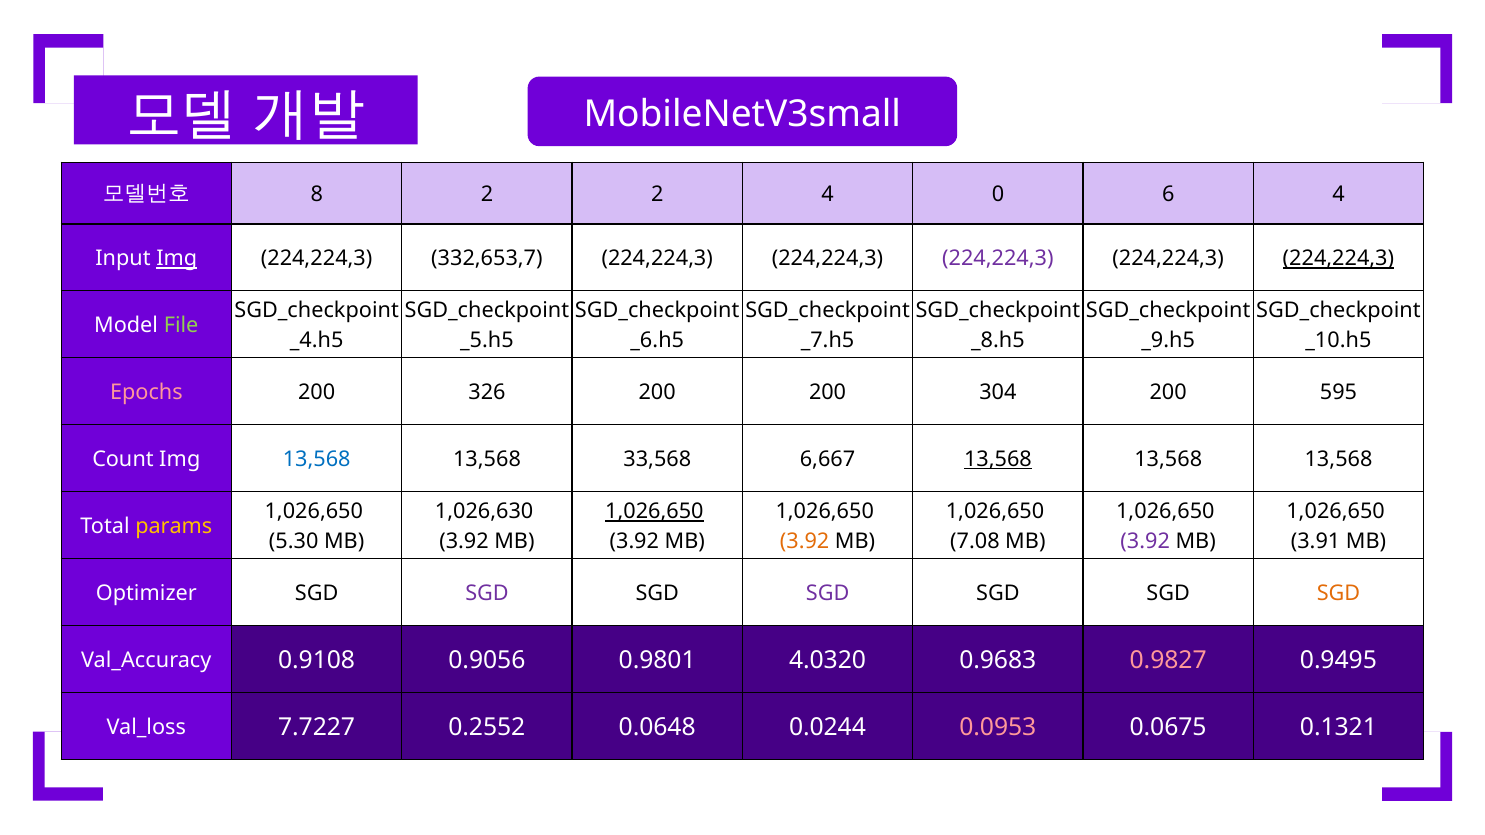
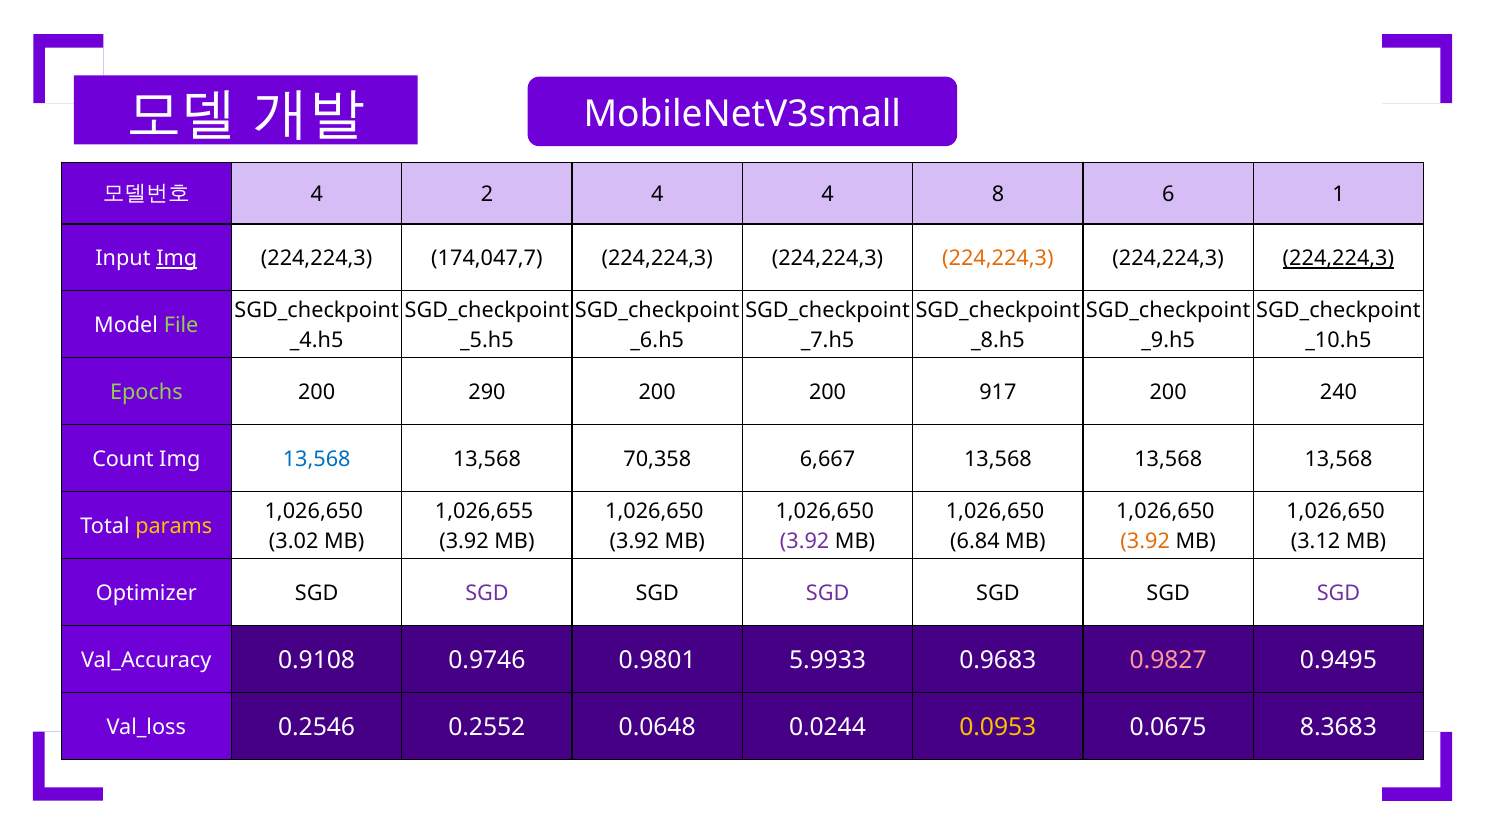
8: 8 -> 4 (317, 194)
2 2: 2 -> 4 (657, 194)
0: 0 -> 8 (998, 194)
6 4: 4 -> 1 (1339, 194)
332,653,7: 332,653,7 -> 174,047,7 (487, 259)
224,224,3 colour: purple -> orange (998, 259)
Epochs colour: pink -> light green (146, 393)
326: 326 -> 290 (487, 393)
304: 304 -> 917 (998, 393)
595: 595 -> 240 (1339, 393)
33,568: 33,568 -> 70,358 (657, 460)
13,568 underline: present -> none (998, 460)
1,026,630: 1,026,630 -> 1,026,655 (484, 512)
1,026,650 underline: present -> none (654, 512)
5.30: 5.30 -> 3.02 (294, 541)
3.92 colour: orange -> purple (805, 541)
7.08: 7.08 -> 6.84 (975, 541)
3.92 colour: purple -> orange (1145, 541)
3.91: 3.91 -> 3.12 (1316, 541)
SGD colour: orange -> purple (1339, 594)
0.9056: 0.9056 -> 0.9746 (487, 661)
4.0320: 4.0320 -> 5.9933 (828, 661)
7.7227: 7.7227 -> 0.2546 (317, 728)
0.0953 colour: pink -> yellow (998, 728)
0.1321: 0.1321 -> 8.3683 (1338, 728)
